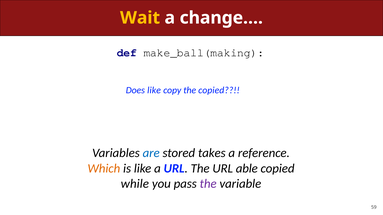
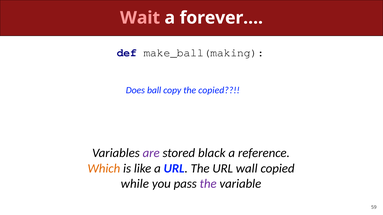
Wait colour: yellow -> pink (140, 18)
change…: change… -> forever… (221, 18)
Does like: like -> ball (154, 90)
are colour: blue -> purple (151, 153)
takes: takes -> black (212, 153)
able: able -> wall (247, 169)
